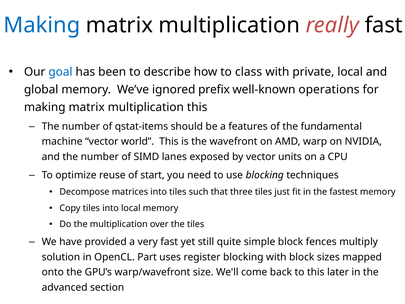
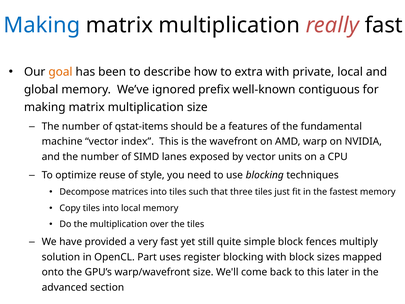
goal colour: blue -> orange (60, 72)
class: class -> extra (249, 72)
operations: operations -> contiguous (329, 89)
multiplication this: this -> size (197, 107)
world: world -> index (137, 142)
start: start -> style (152, 175)
